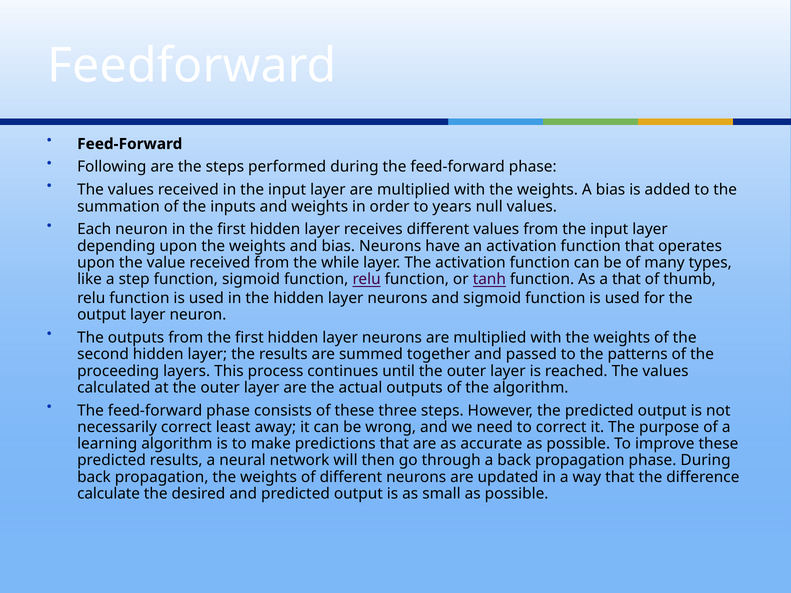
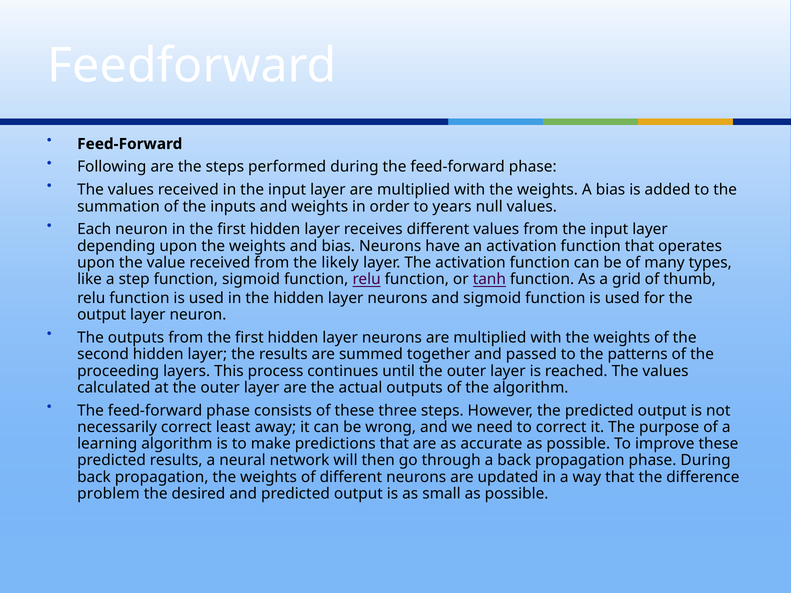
while: while -> likely (340, 263)
a that: that -> grid (626, 279)
calculate: calculate -> problem (108, 494)
